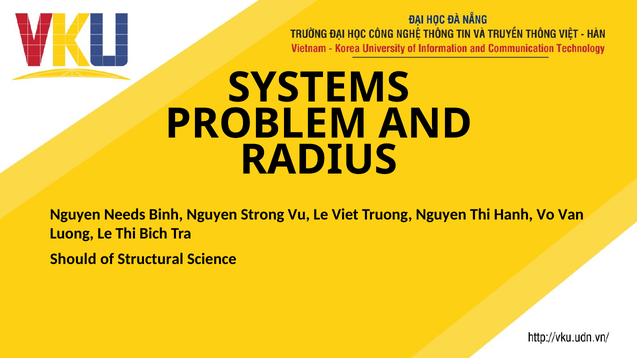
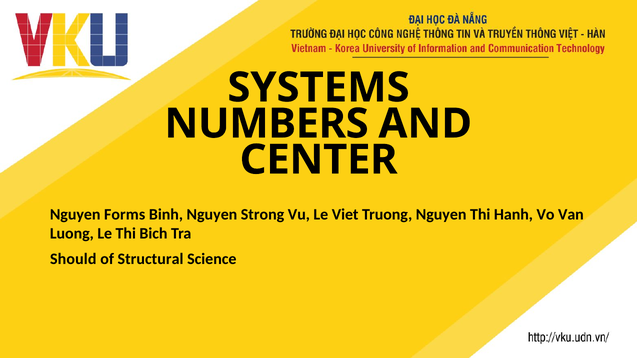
PROBLEM: PROBLEM -> NUMBERS (267, 124)
RADIUS: RADIUS -> CENTER (319, 160)
Needs: Needs -> Forms (125, 215)
